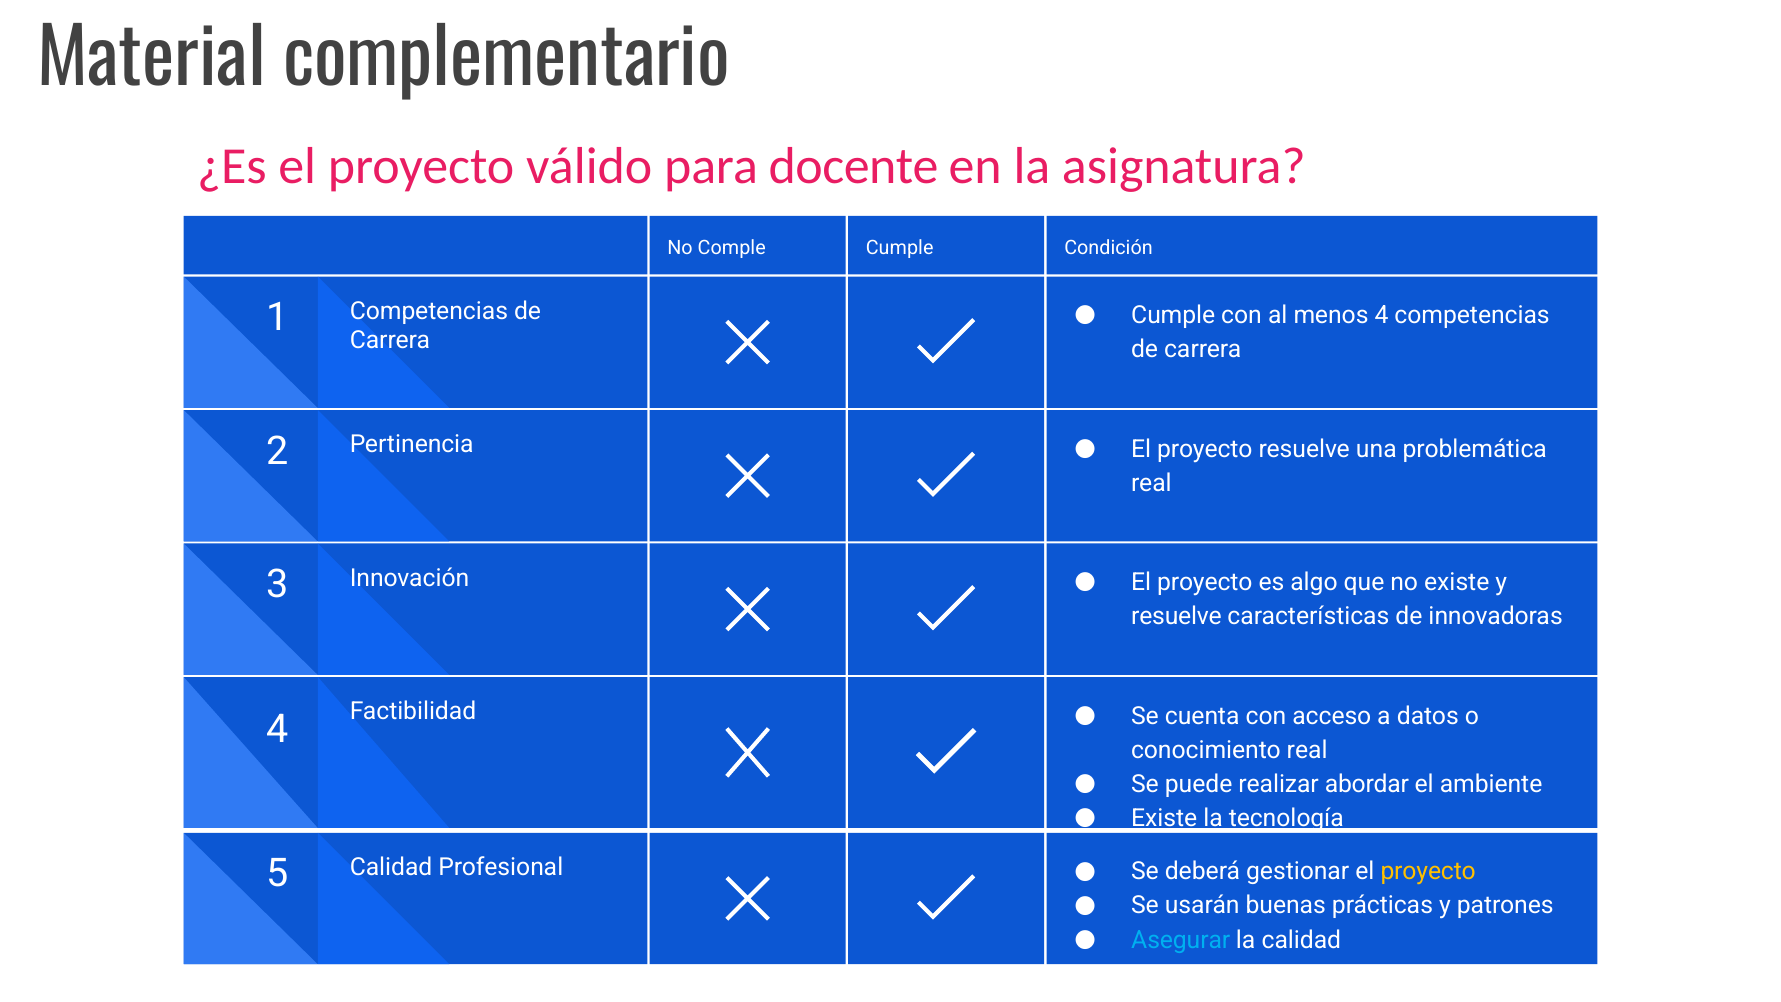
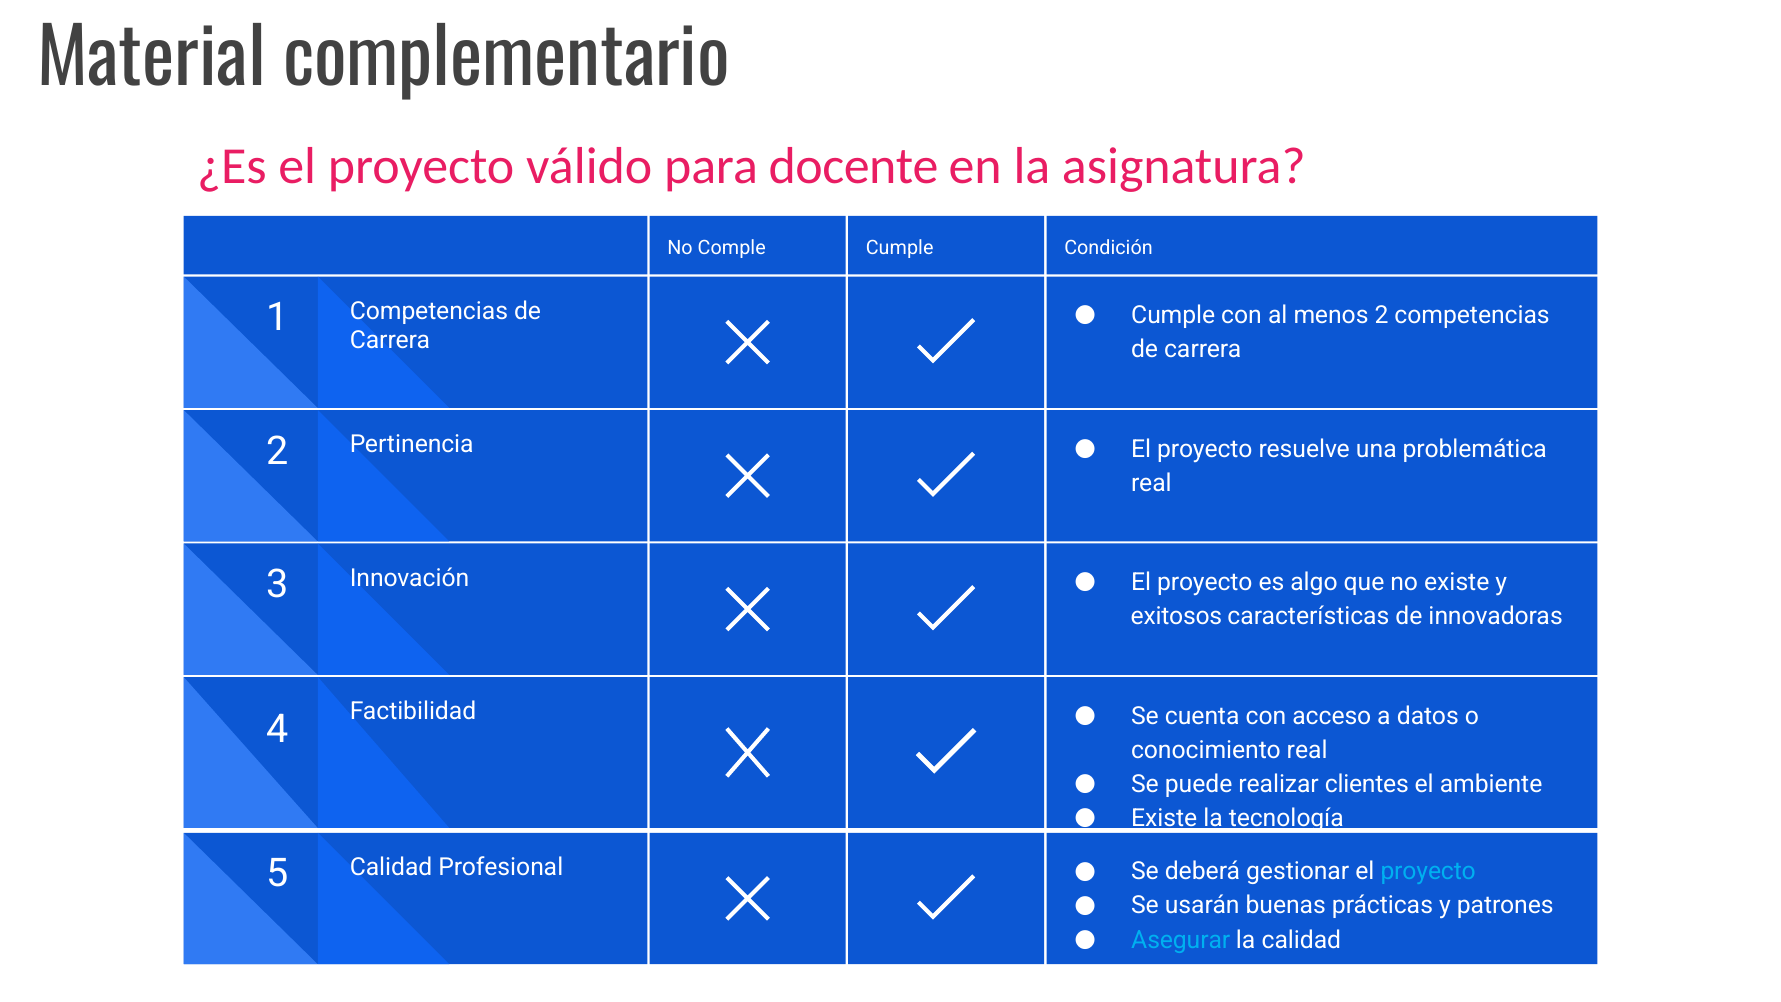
menos 4: 4 -> 2 (1382, 315)
resuelve: resuelve -> exitosos (1176, 616)
abordar: abordar -> clientes (1367, 784)
proyecto colour: yellow -> light blue (1428, 871)
